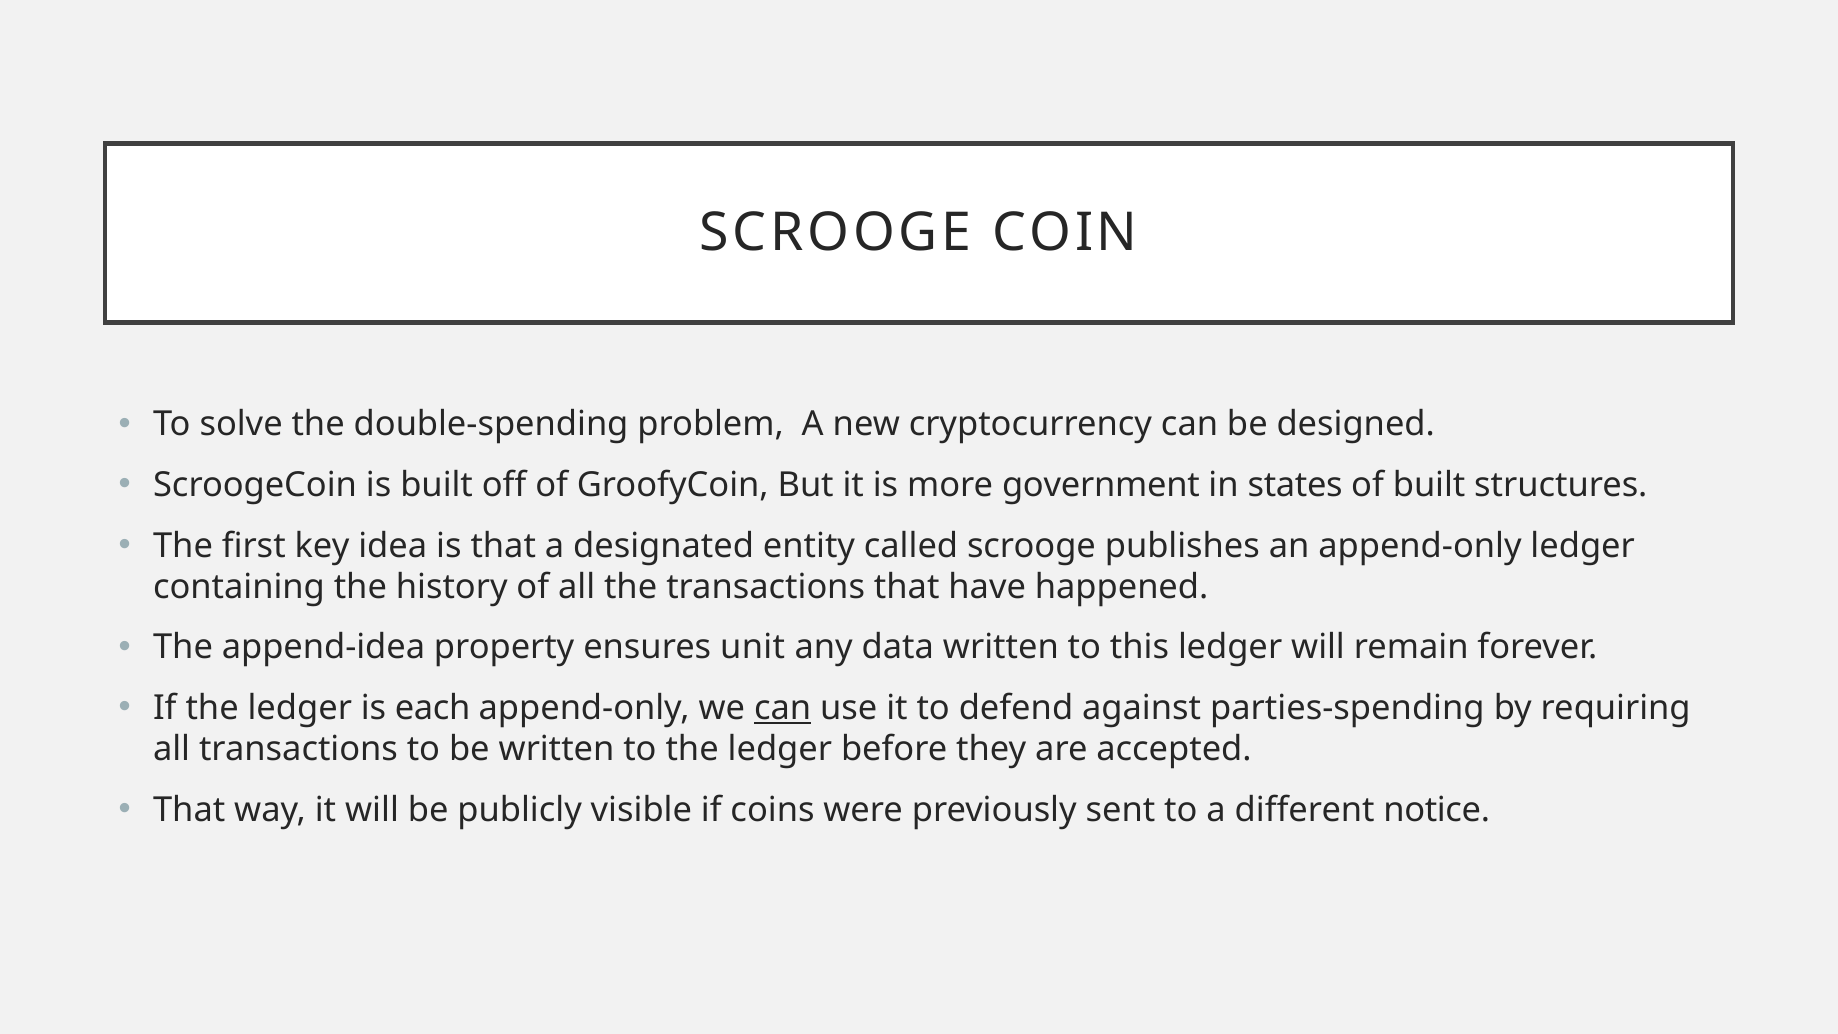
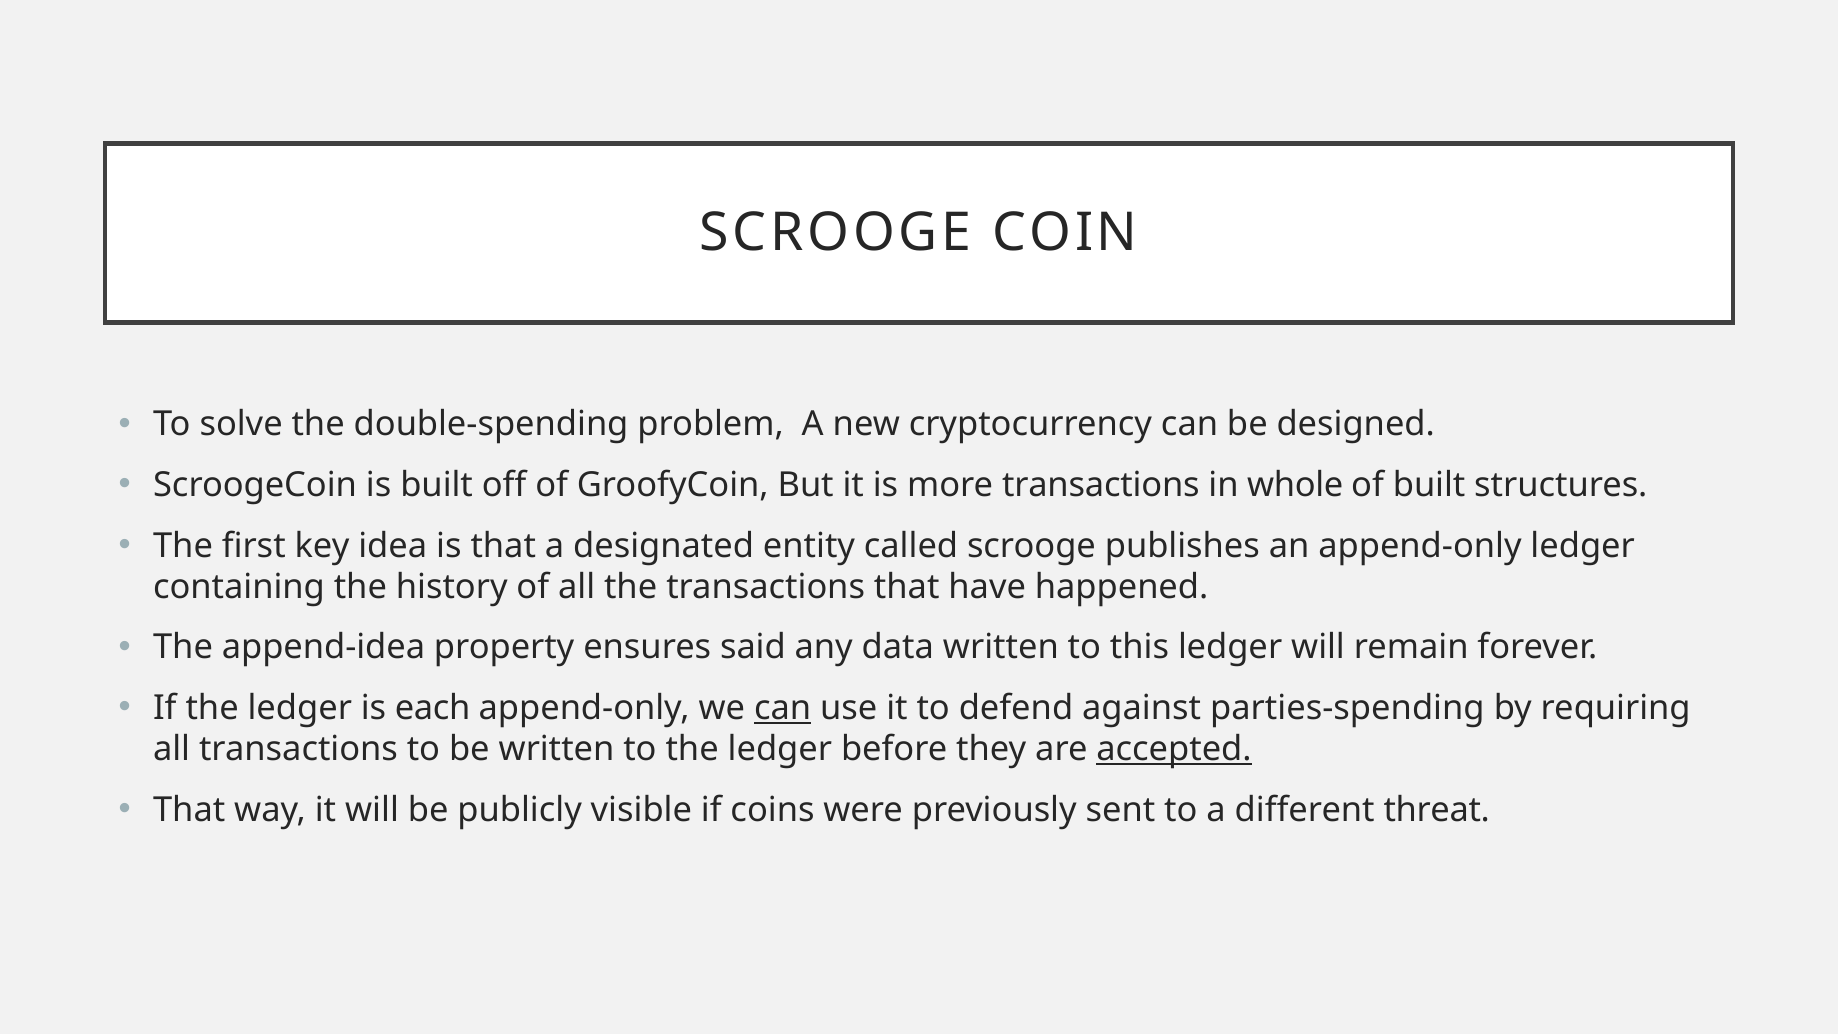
more government: government -> transactions (1101, 485)
states: states -> whole (1295, 485)
unit: unit -> said (753, 647)
accepted underline: none -> present (1174, 749)
notice: notice -> threat (1437, 810)
